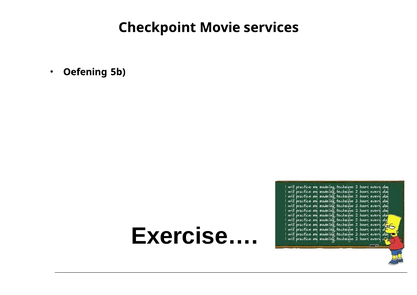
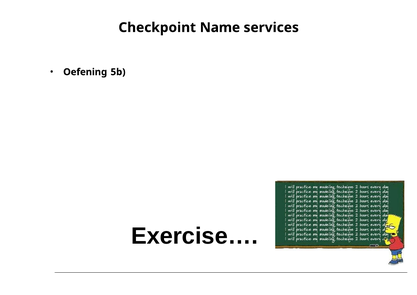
Movie: Movie -> Name (220, 28)
